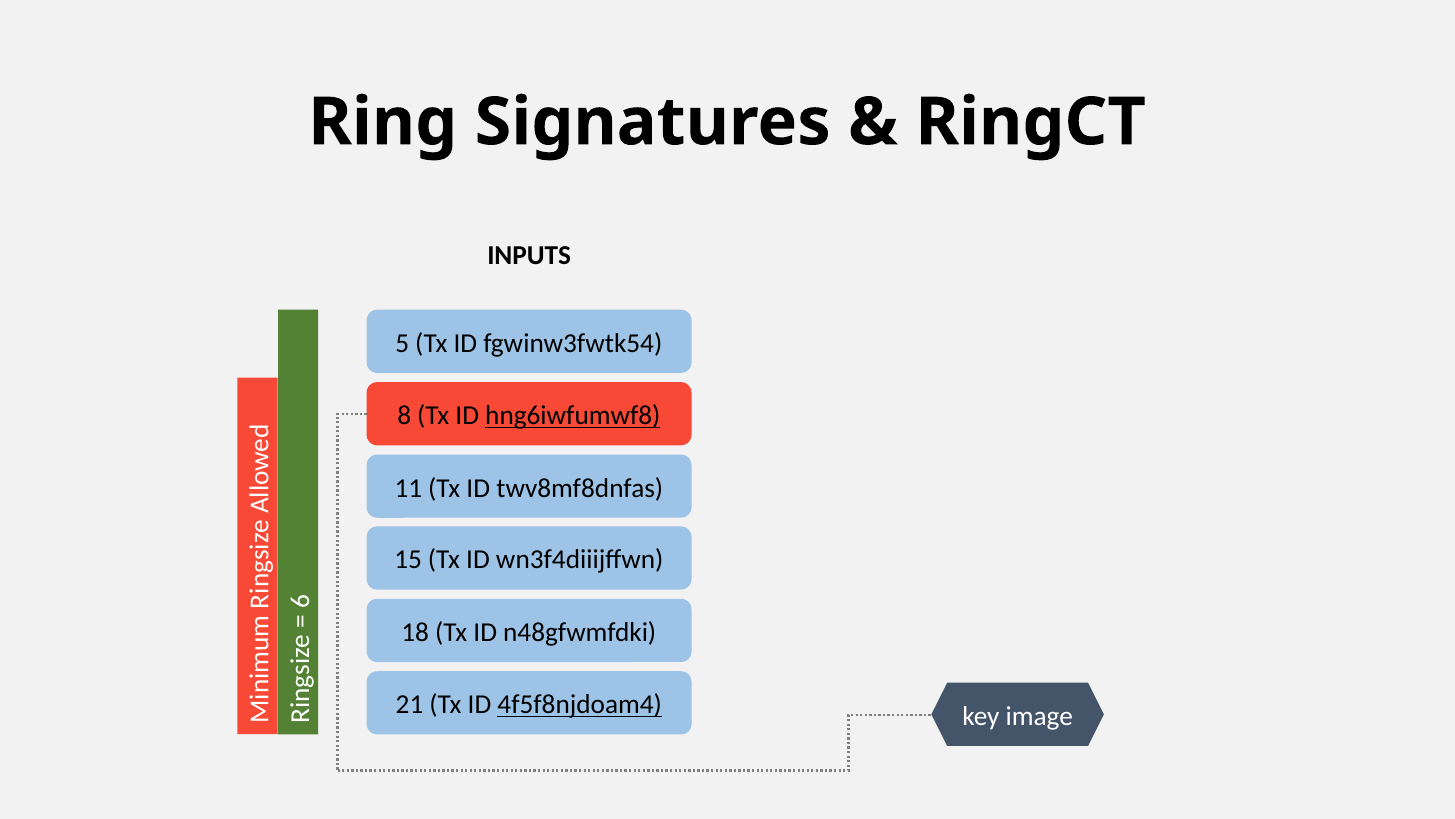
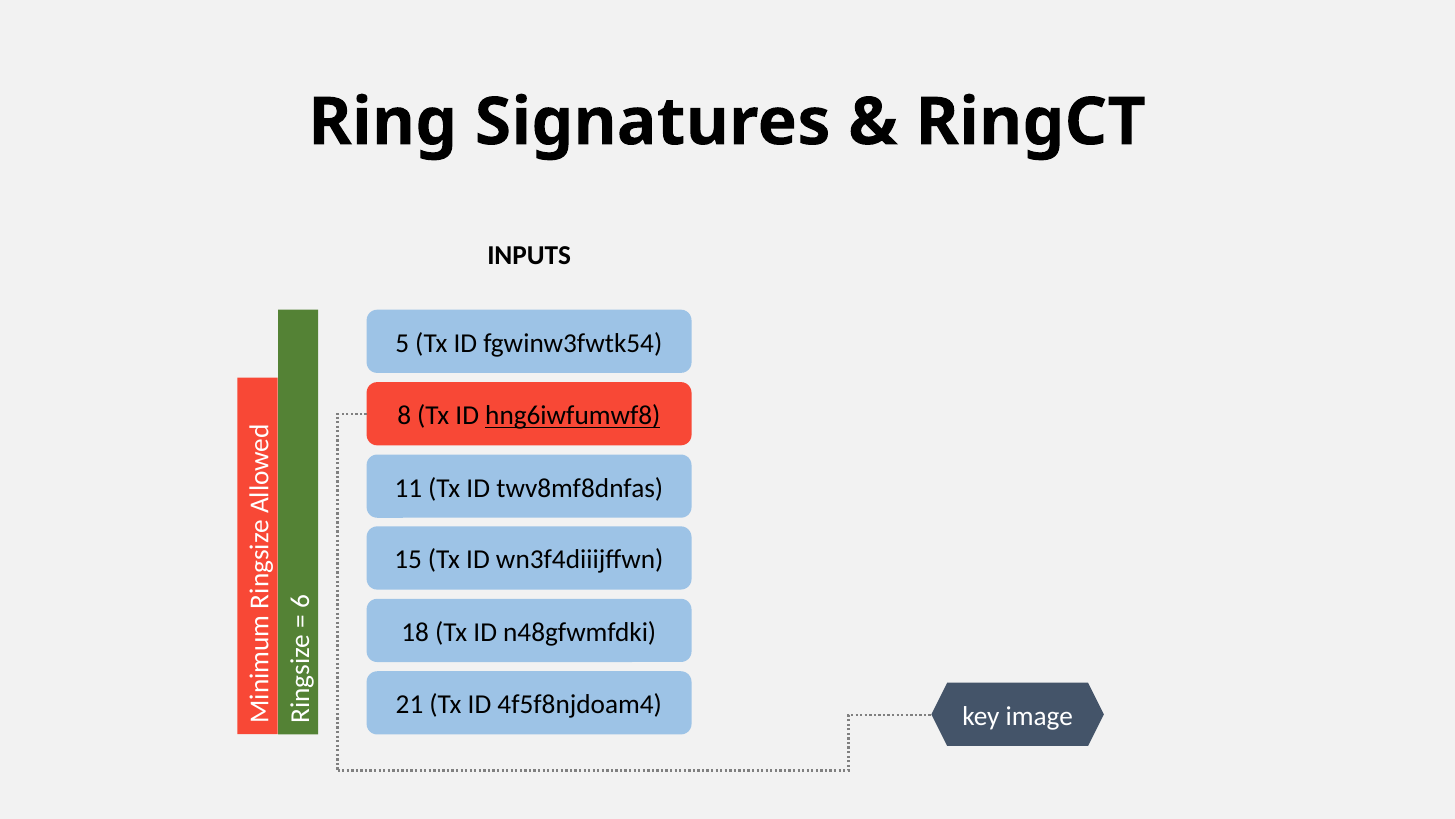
4f5f8njdoam4 underline: present -> none (580, 704)
